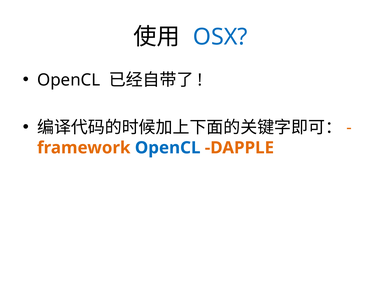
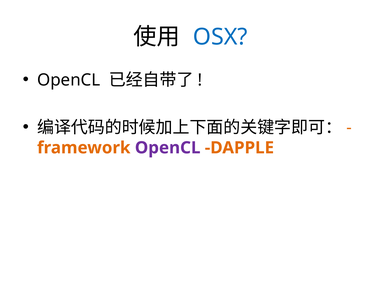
OpenCL colour: blue -> purple (168, 148)
